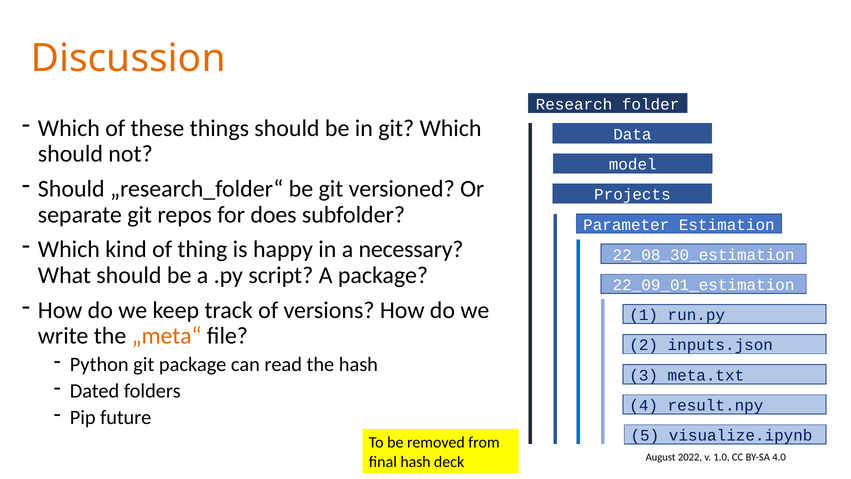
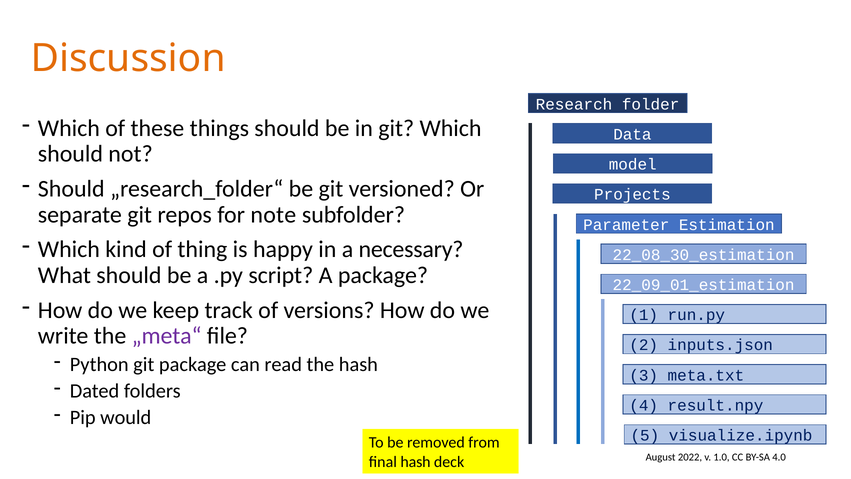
does: does -> note (273, 215)
„meta“ colour: orange -> purple (167, 336)
future: future -> would (126, 417)
